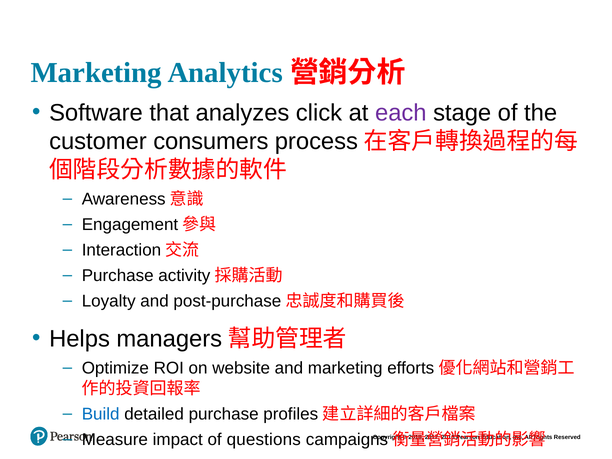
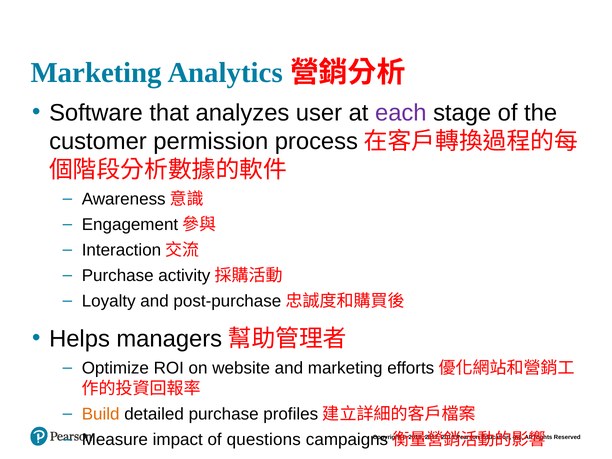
click: click -> user (319, 113)
consumers: consumers -> permission (211, 141)
Build colour: blue -> orange (101, 414)
